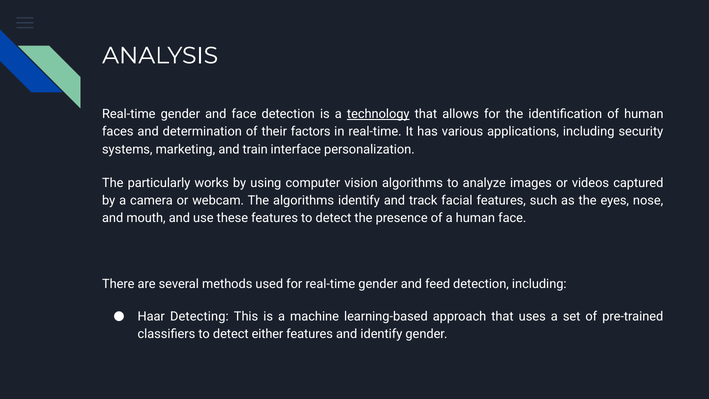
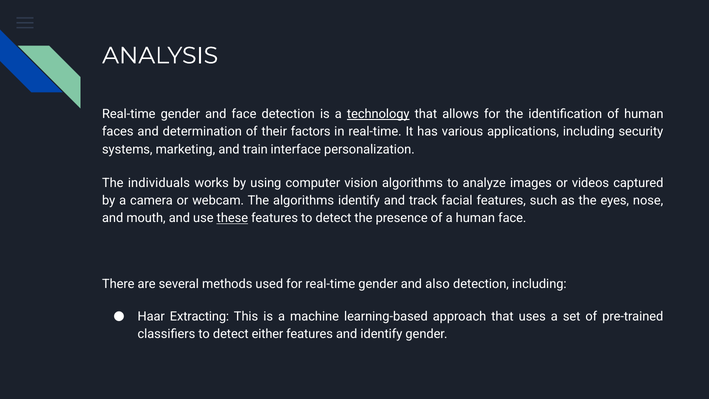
particularly: particularly -> individuals (159, 183)
these underline: none -> present (232, 218)
feed: feed -> also (437, 284)
Detecting: Detecting -> Extracting (199, 316)
